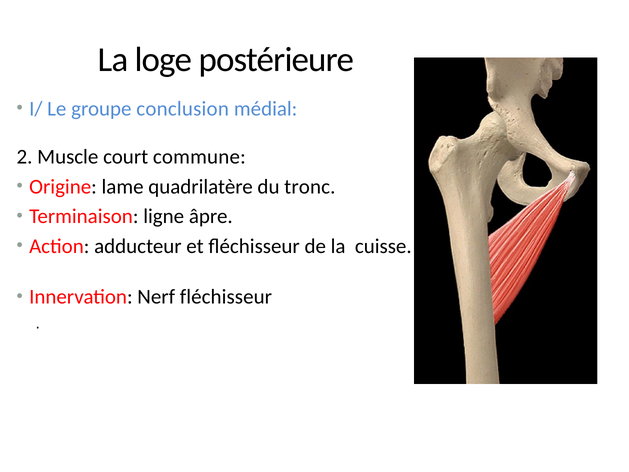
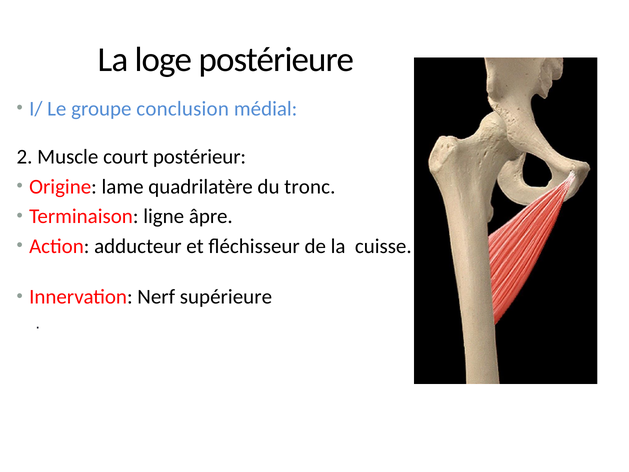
commune: commune -> postérieur (200, 157)
Nerf fléchisseur: fléchisseur -> supérieure (226, 297)
